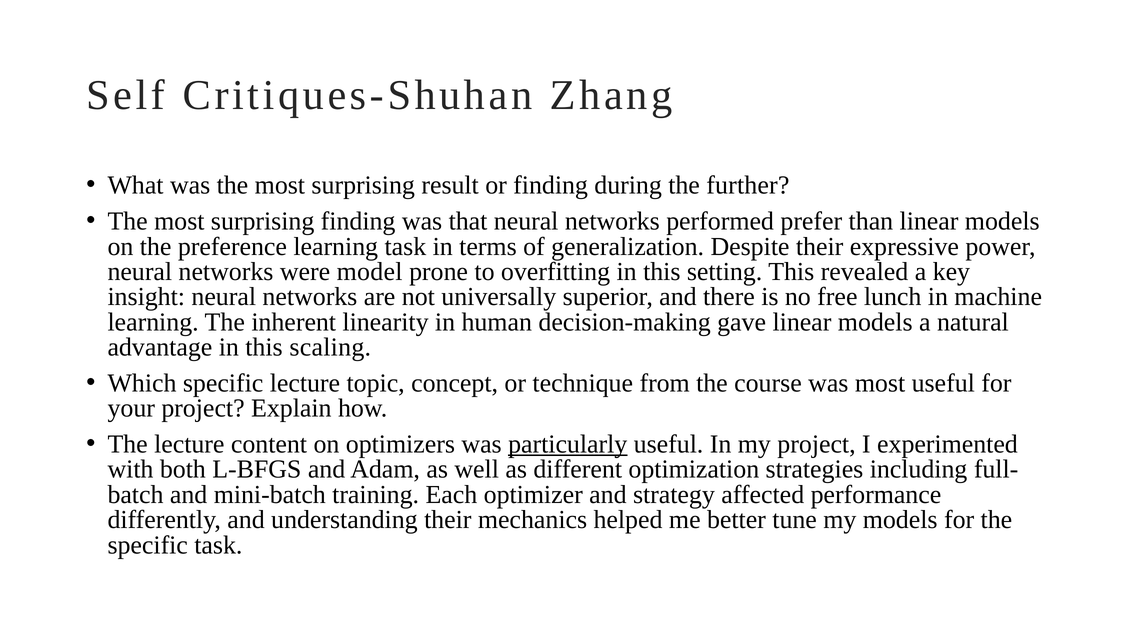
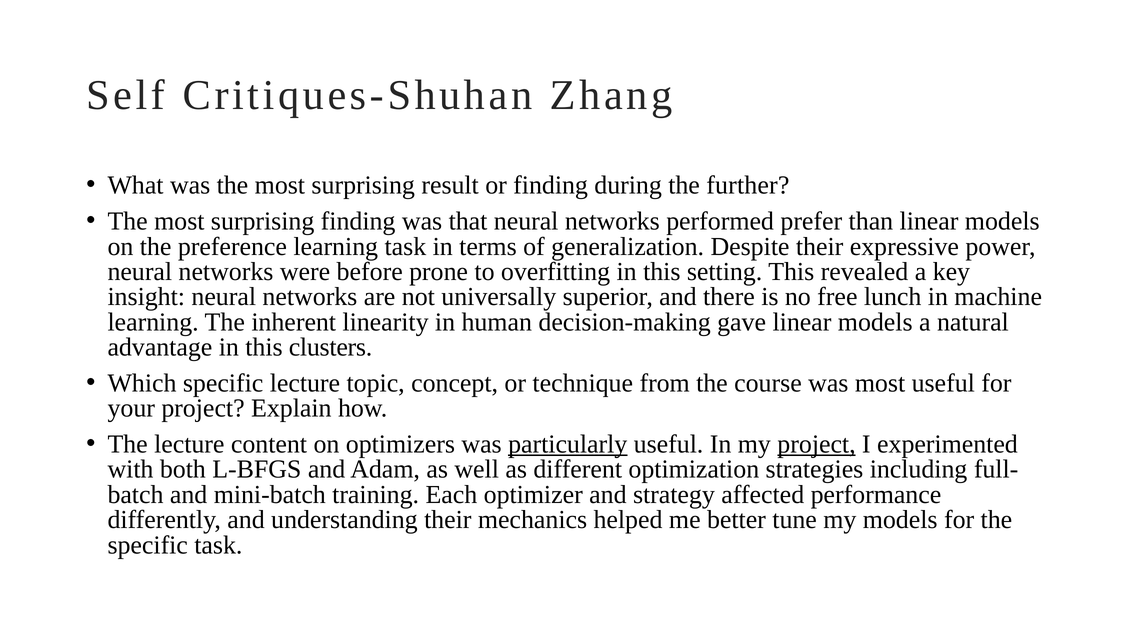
model: model -> before (370, 272)
scaling: scaling -> clusters (331, 347)
project underline: none -> present (817, 444)
